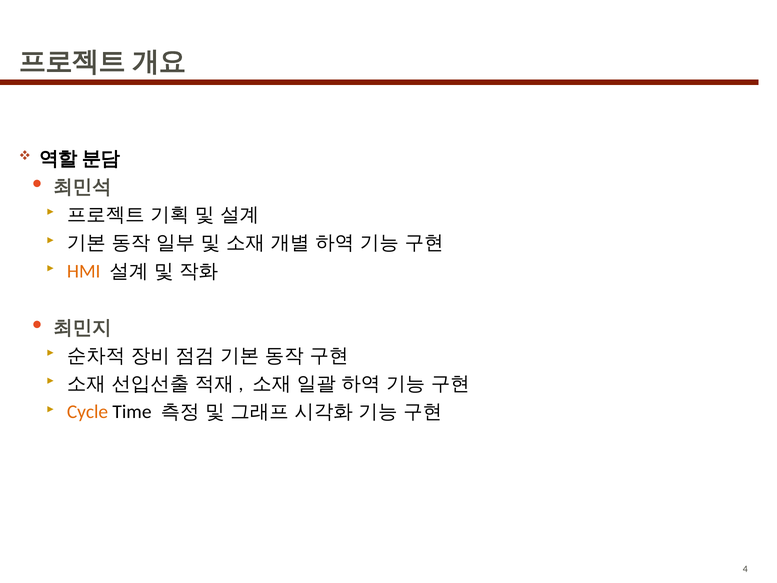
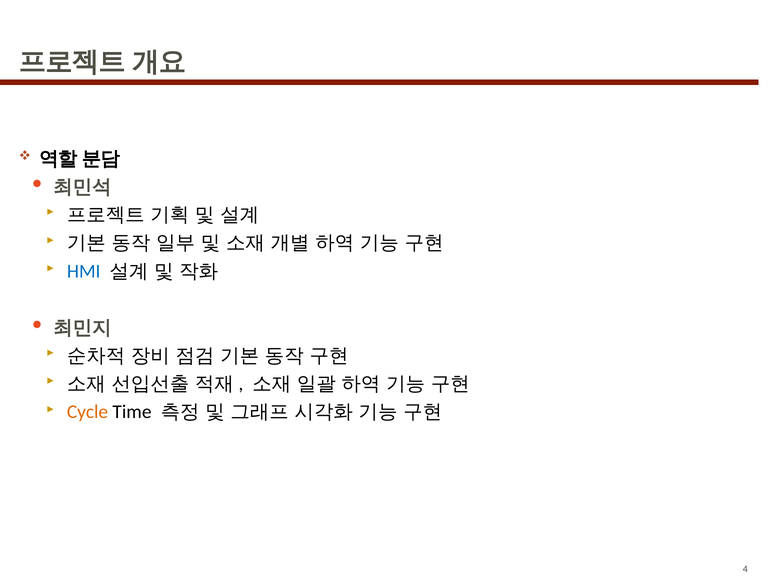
HMI colour: orange -> blue (84, 271)
